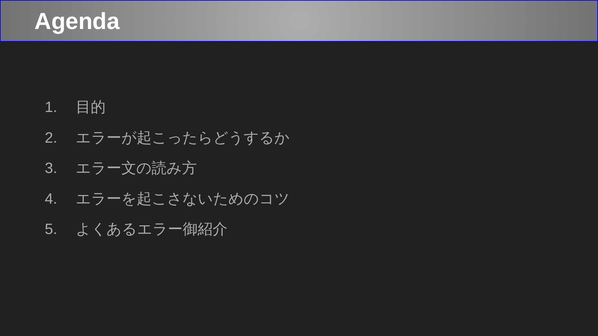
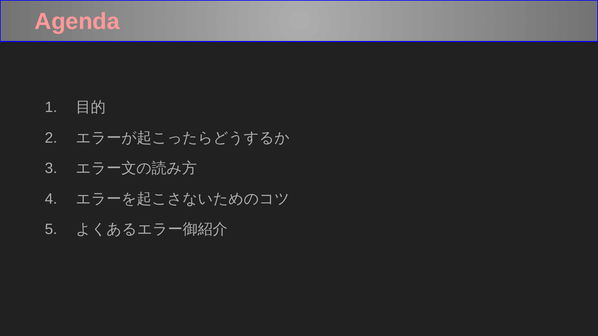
Agenda colour: white -> pink (77, 21)
